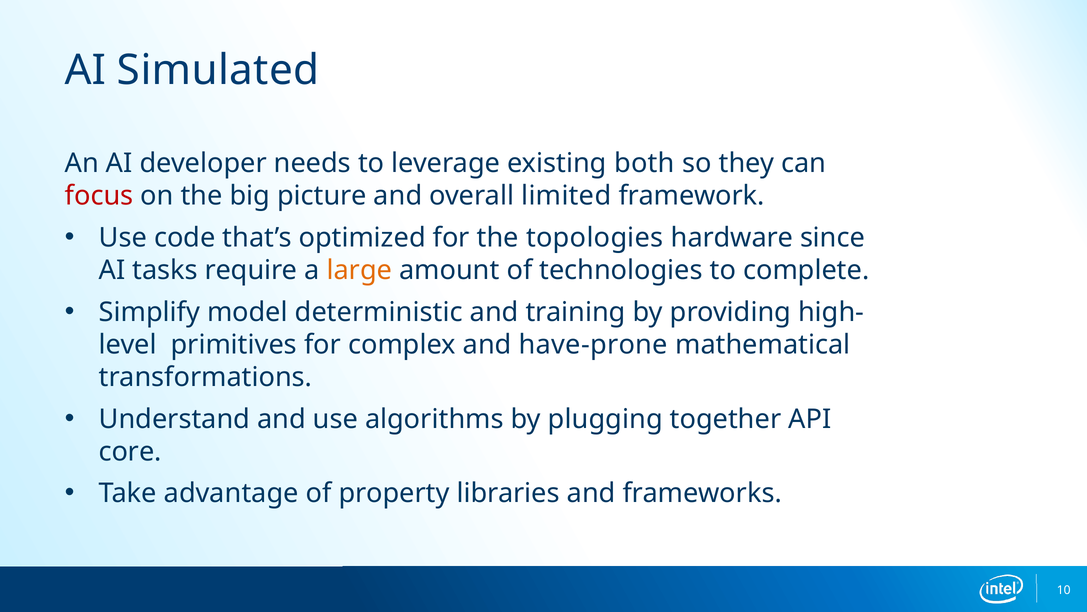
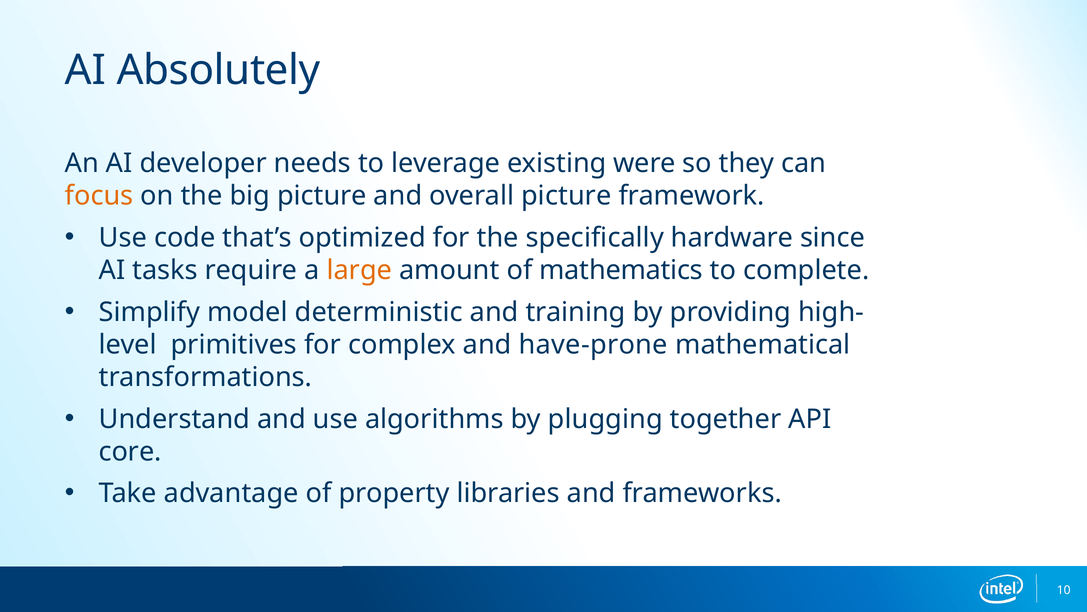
Simulated: Simulated -> Absolutely (218, 70)
both: both -> were (645, 163)
focus colour: red -> orange (99, 196)
overall limited: limited -> picture (566, 196)
topologies: topologies -> specifically (595, 238)
technologies: technologies -> mathematics (621, 270)
